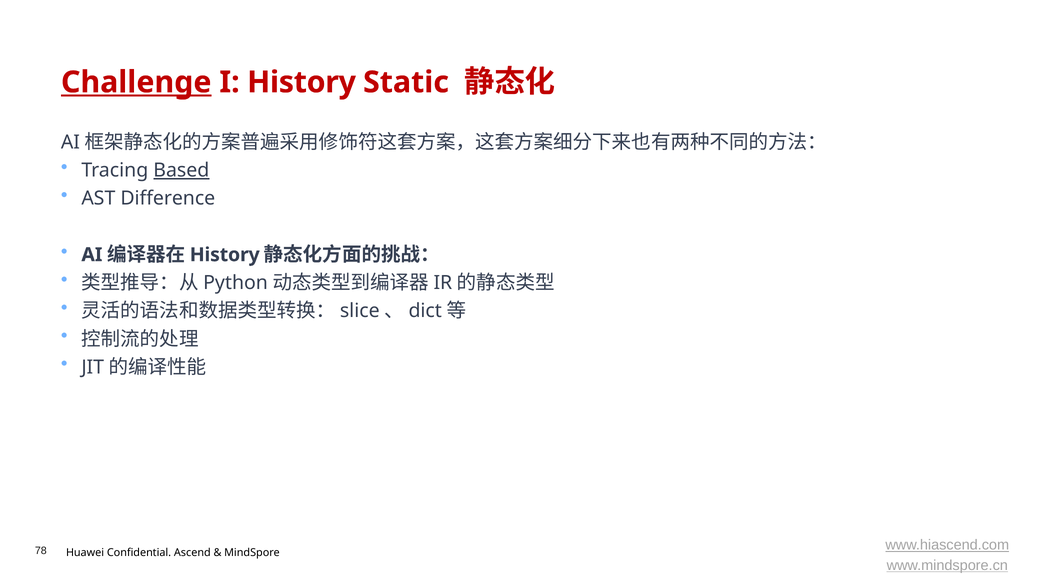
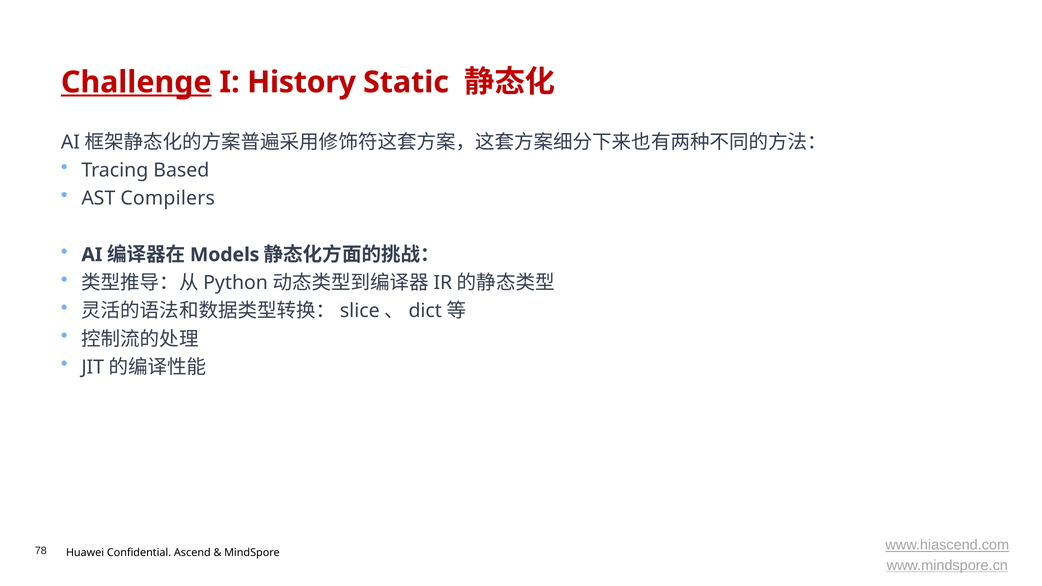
Based underline: present -> none (181, 170)
Difference: Difference -> Compilers (168, 199)
History: History -> Models (225, 255)
